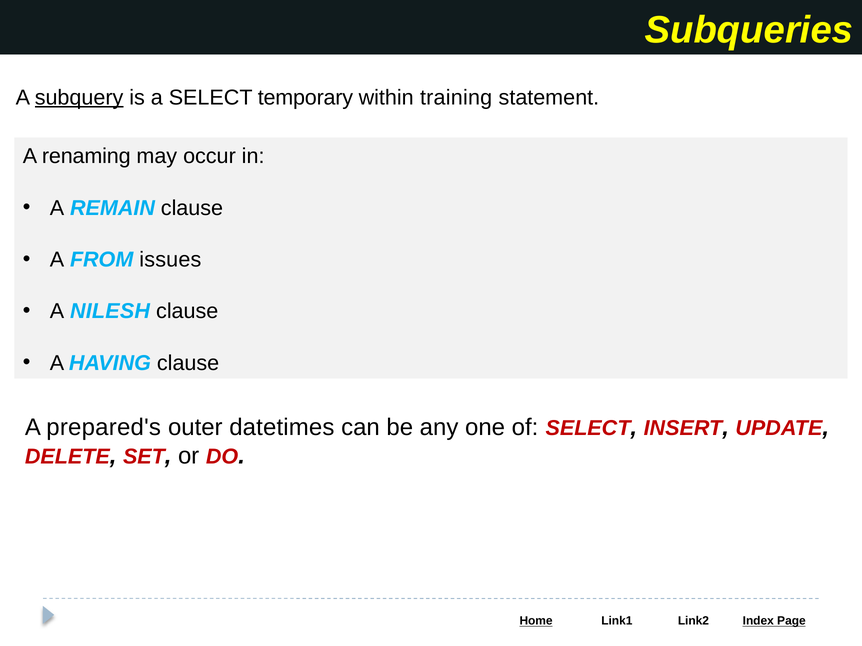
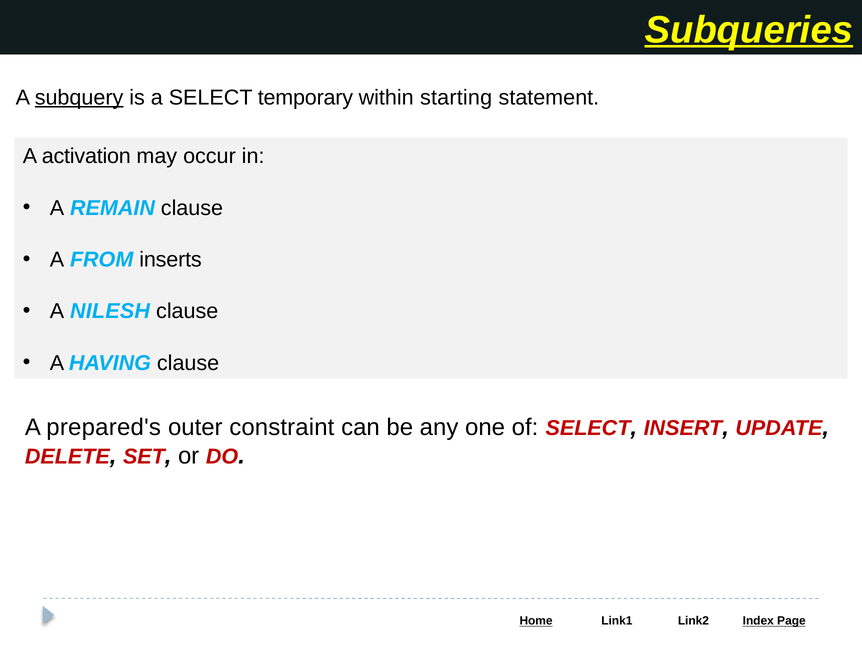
Subqueries underline: none -> present (749, 30)
training: training -> starting (456, 98)
renaming: renaming -> activation (86, 156)
issues: issues -> inserts (171, 260)
datetimes: datetimes -> constraint (282, 428)
